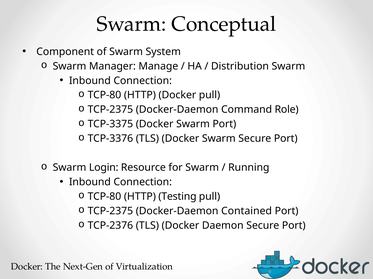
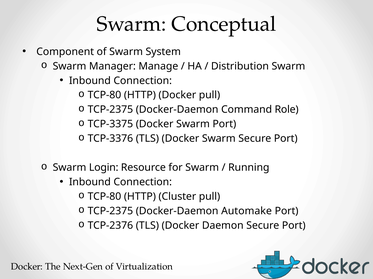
Testing: Testing -> Cluster (177, 197)
Contained: Contained -> Automake (247, 212)
